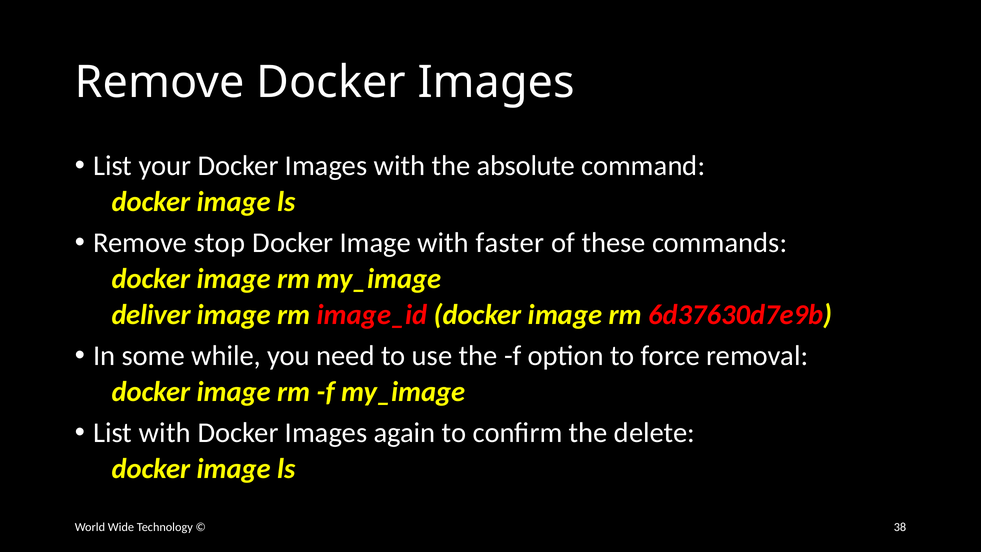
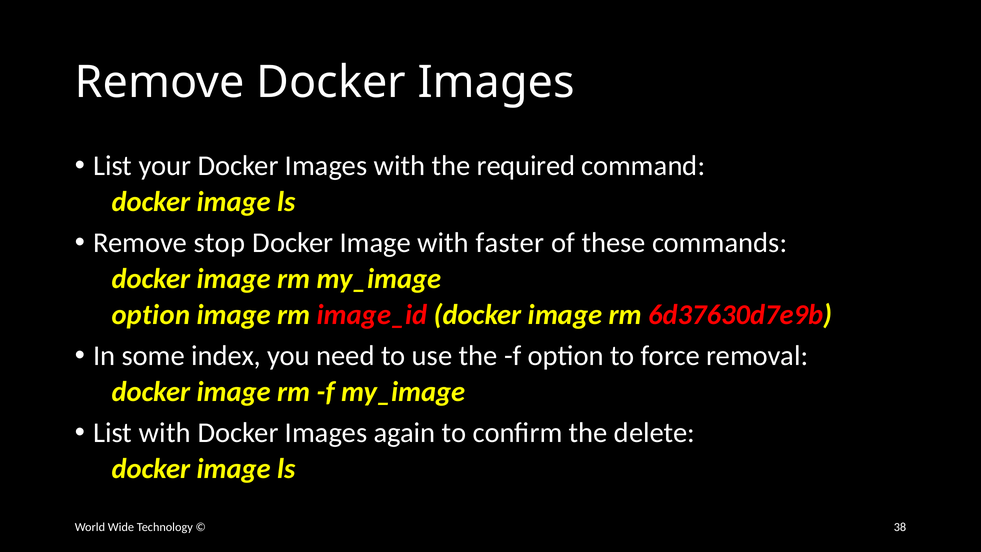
absolute: absolute -> required (526, 166)
deliver: deliver -> option (151, 315)
while: while -> index (226, 356)
